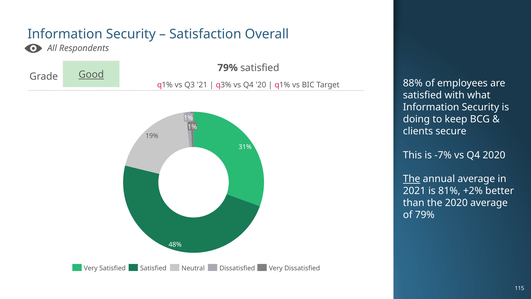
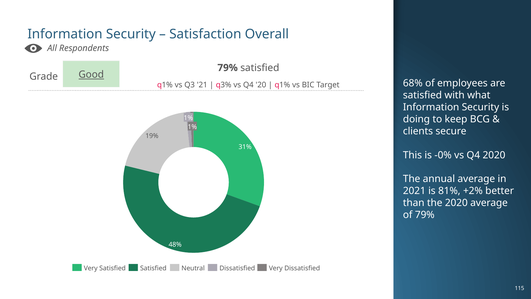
88%: 88% -> 68% (413, 83)
-7%: -7% -> -0% (443, 155)
The underline: present -> none (412, 179)
